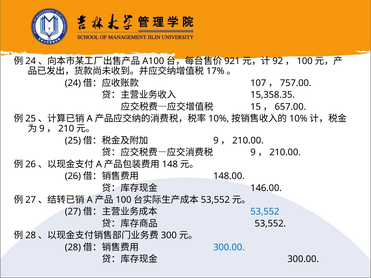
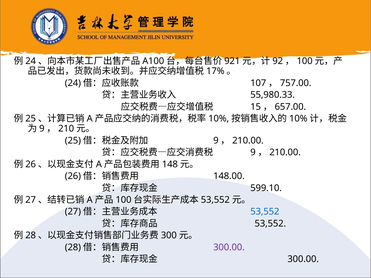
15,358.35: 15,358.35 -> 55,980.33 (273, 95)
146.00: 146.00 -> 599.10 (266, 188)
300.00 colour: blue -> purple (229, 247)
